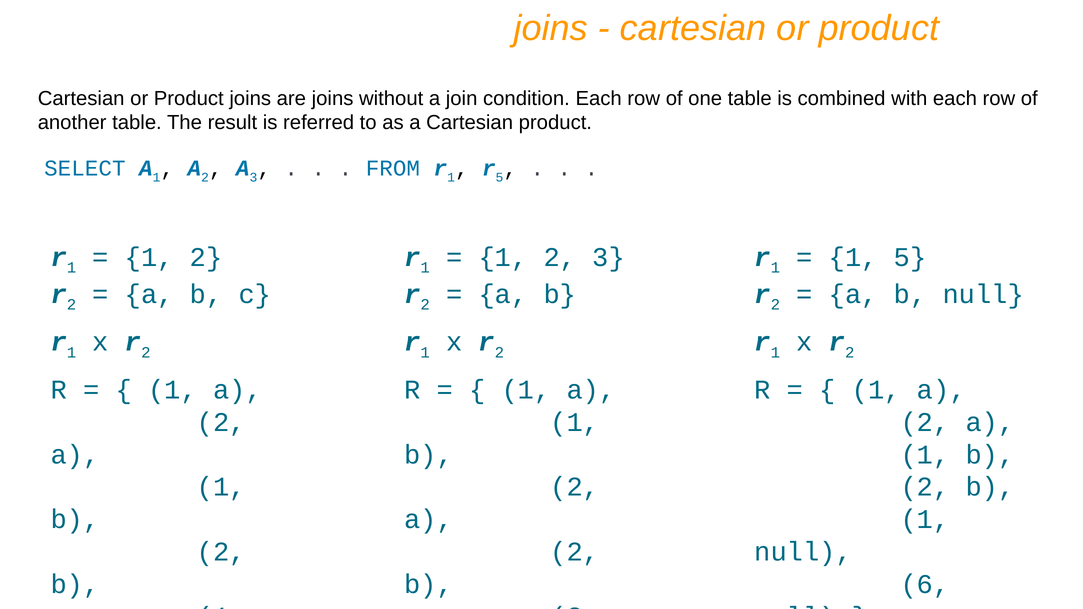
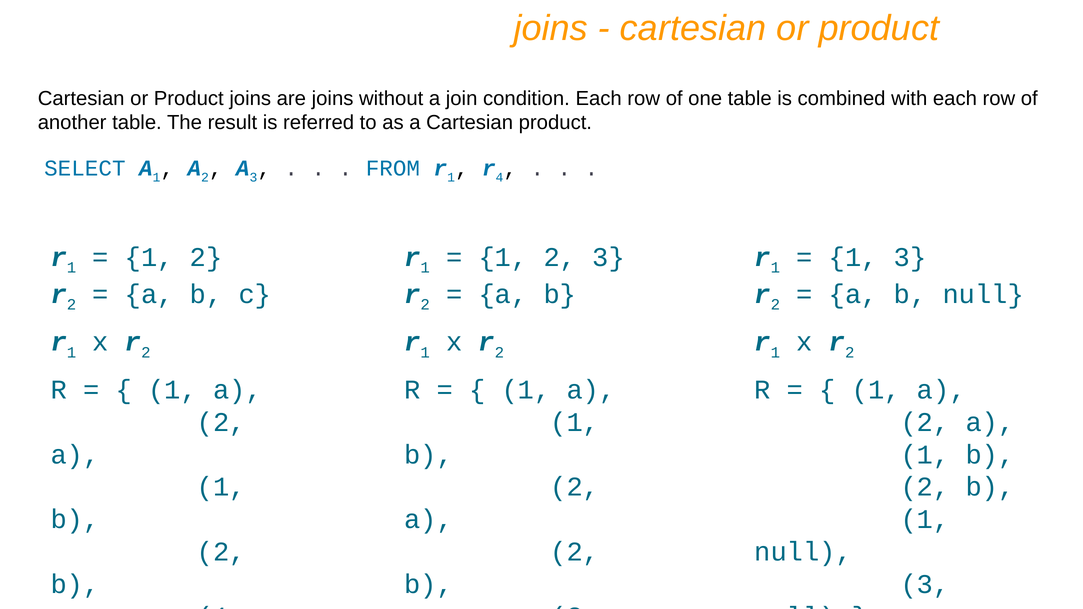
r 5: 5 -> 4 (500, 177)
1 5: 5 -> 3 (910, 257)
6: 6 -> 3 (925, 585)
